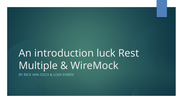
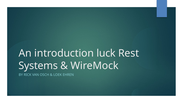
Multiple: Multiple -> Systems (38, 66)
